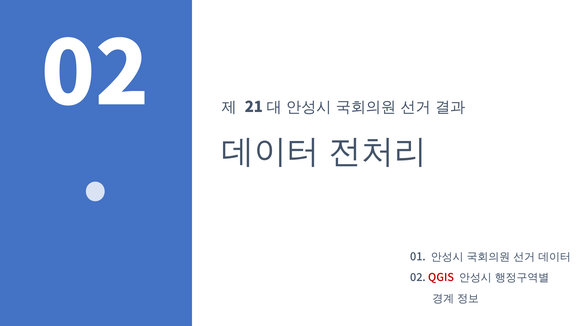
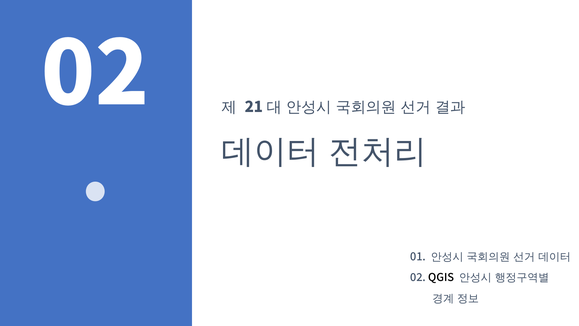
QGIS colour: red -> black (441, 277)
